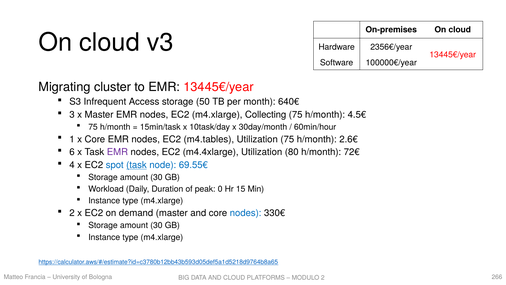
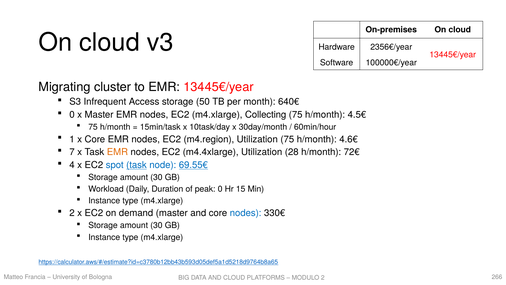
3: 3 -> 0 (72, 114)
m4.tables: m4.tables -> m4.region (209, 139)
2.6€: 2.6€ -> 4.6€ (349, 139)
6: 6 -> 7 (72, 152)
EMR colour: purple -> orange (117, 152)
80: 80 -> 28 (292, 152)
69.55€ underline: none -> present (193, 165)
